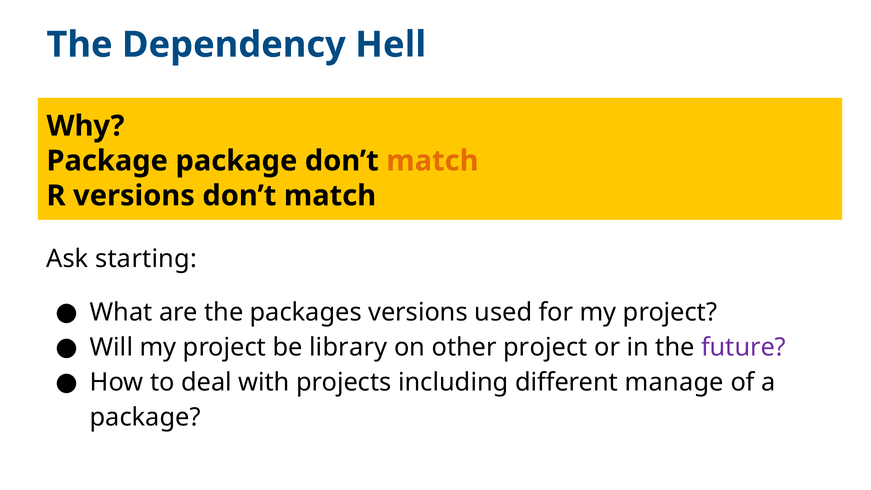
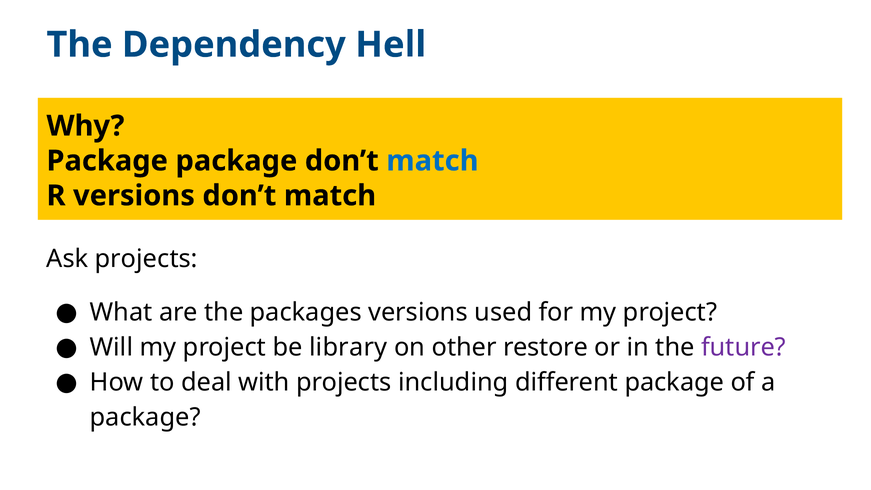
match colour: orange -> blue (432, 161)
Ask starting: starting -> projects (146, 259)
other project: project -> restore (546, 347)
different manage: manage -> package (674, 382)
